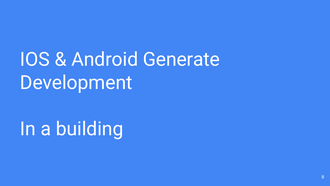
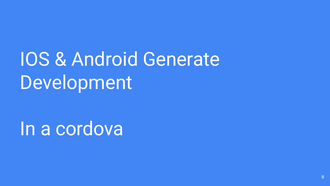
building: building -> cordova (90, 129)
